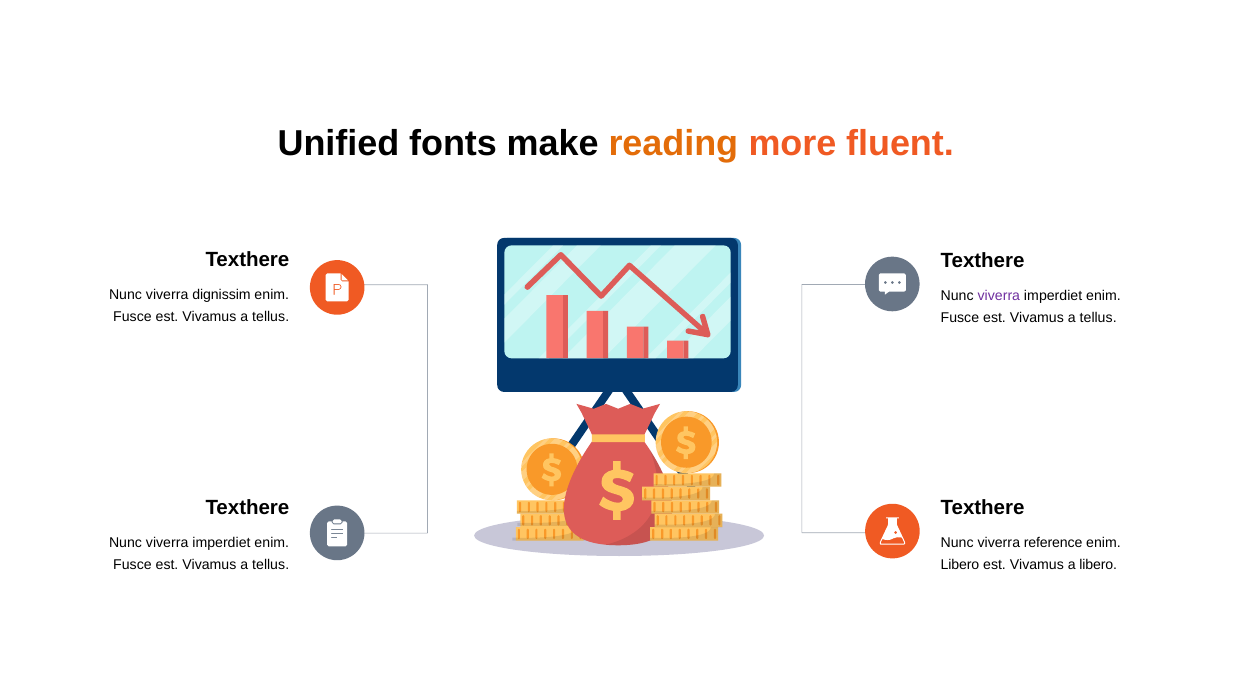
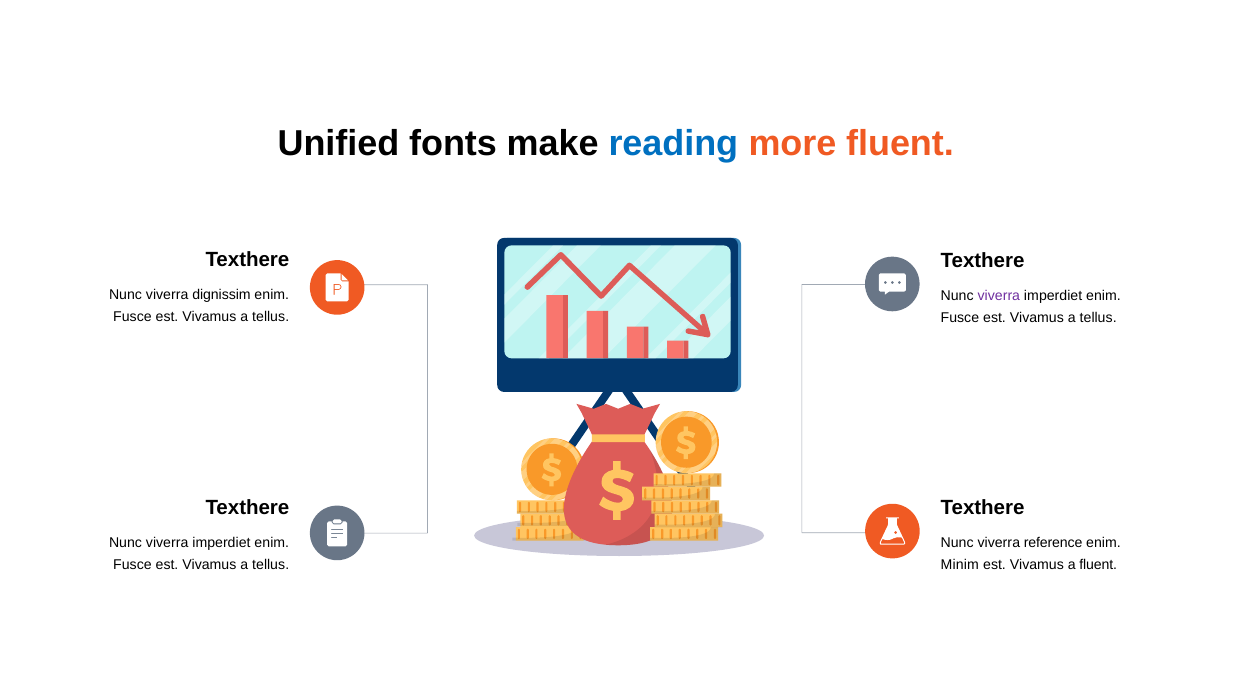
reading colour: orange -> blue (673, 143)
Libero: Libero -> Minim (960, 565)
a libero: libero -> fluent (1098, 565)
